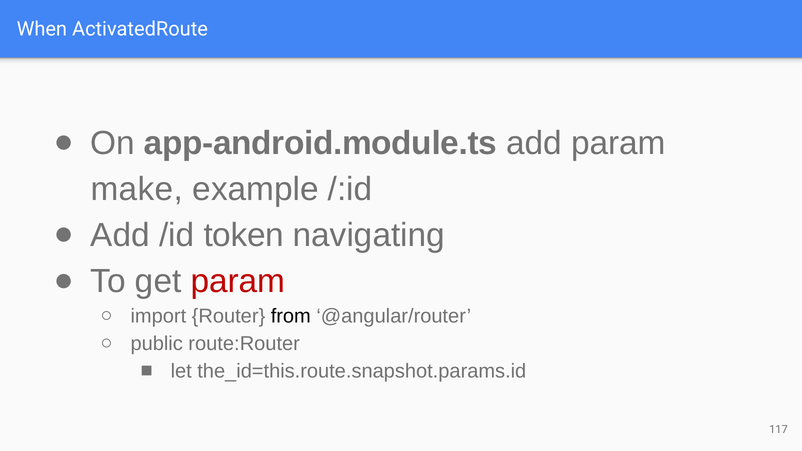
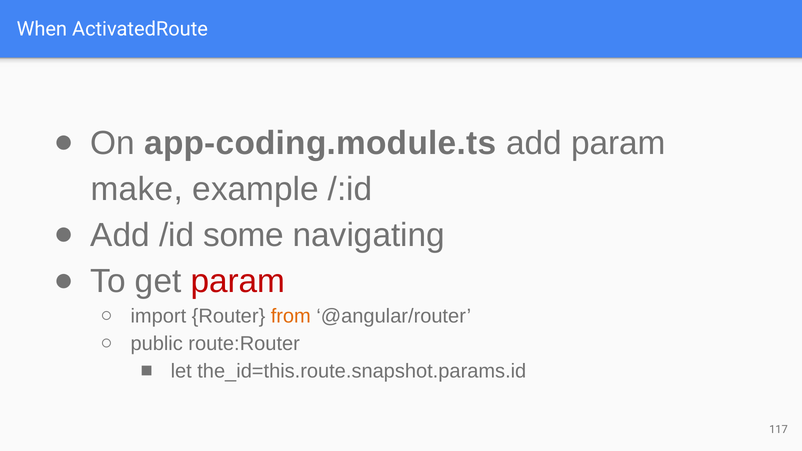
app-android.module.ts: app-android.module.ts -> app-coding.module.ts (320, 143)
token: token -> some (244, 235)
from colour: black -> orange (291, 316)
